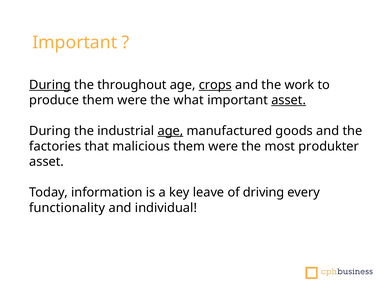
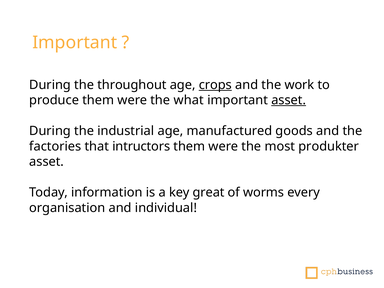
During underline: present -> none (50, 85)
age underline: present -> none (170, 131)
malicious: malicious -> intructors (141, 146)
leave: leave -> great (209, 192)
driving: driving -> worms (264, 192)
functionality: functionality -> organisation (67, 208)
